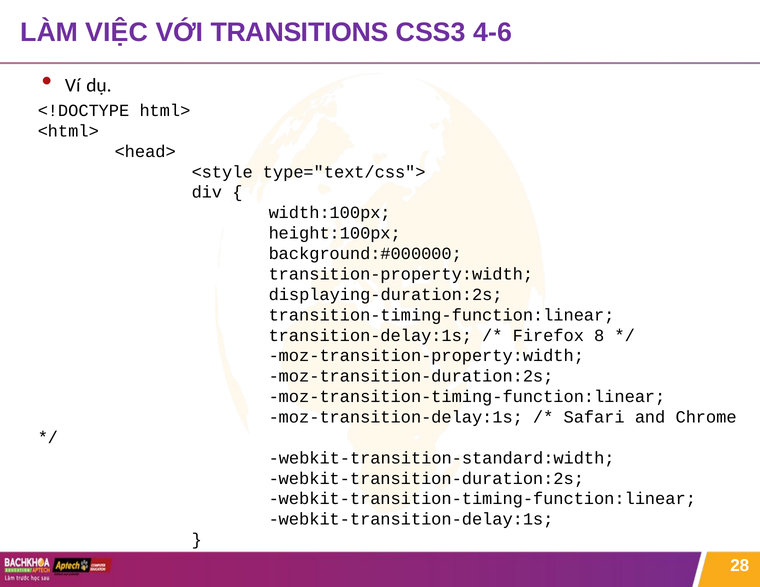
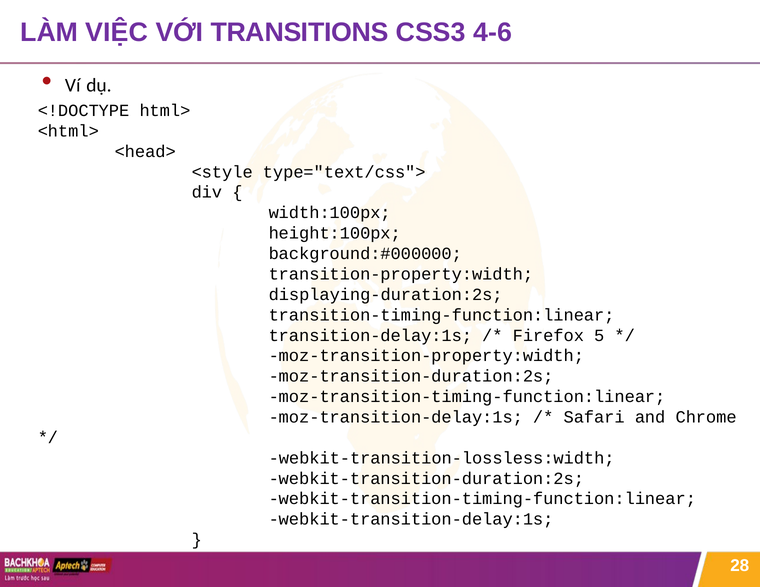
8: 8 -> 5 (599, 336)
webkit-transition-standard:width: webkit-transition-standard:width -> webkit-transition-lossless:width (442, 458)
